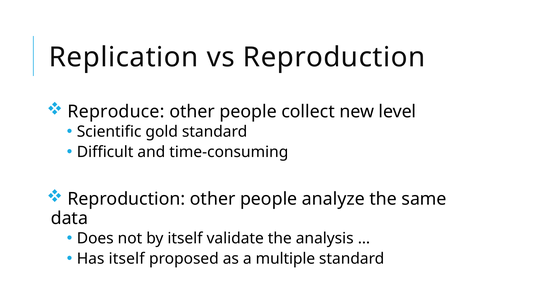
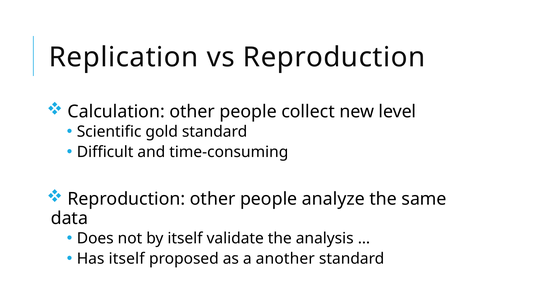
Reproduce: Reproduce -> Calculation (116, 111)
multiple: multiple -> another (285, 258)
